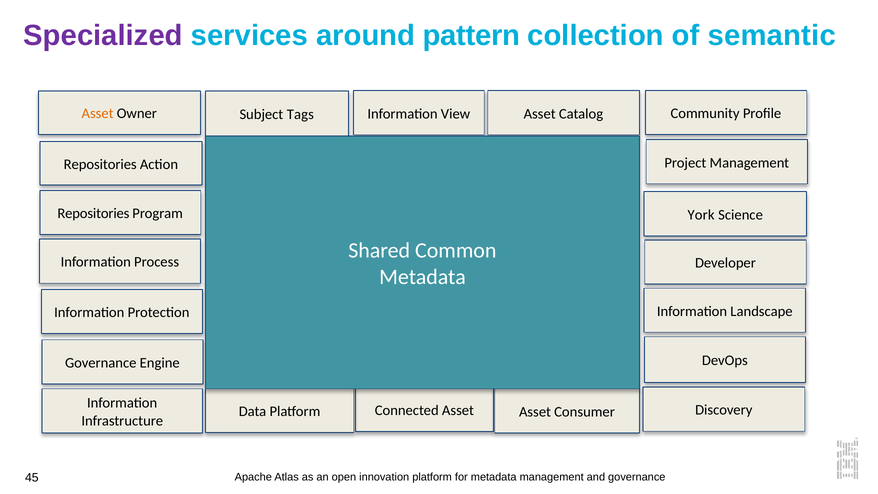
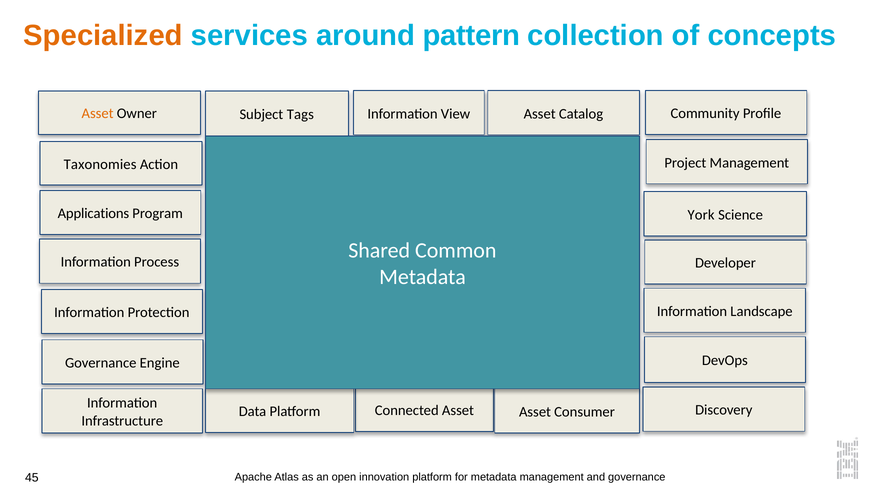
Specialized colour: purple -> orange (103, 36)
semantic: semantic -> concepts (772, 36)
Repositories: Repositories -> Taxonomies (100, 164)
Repositories: Repositories -> Applications (93, 214)
